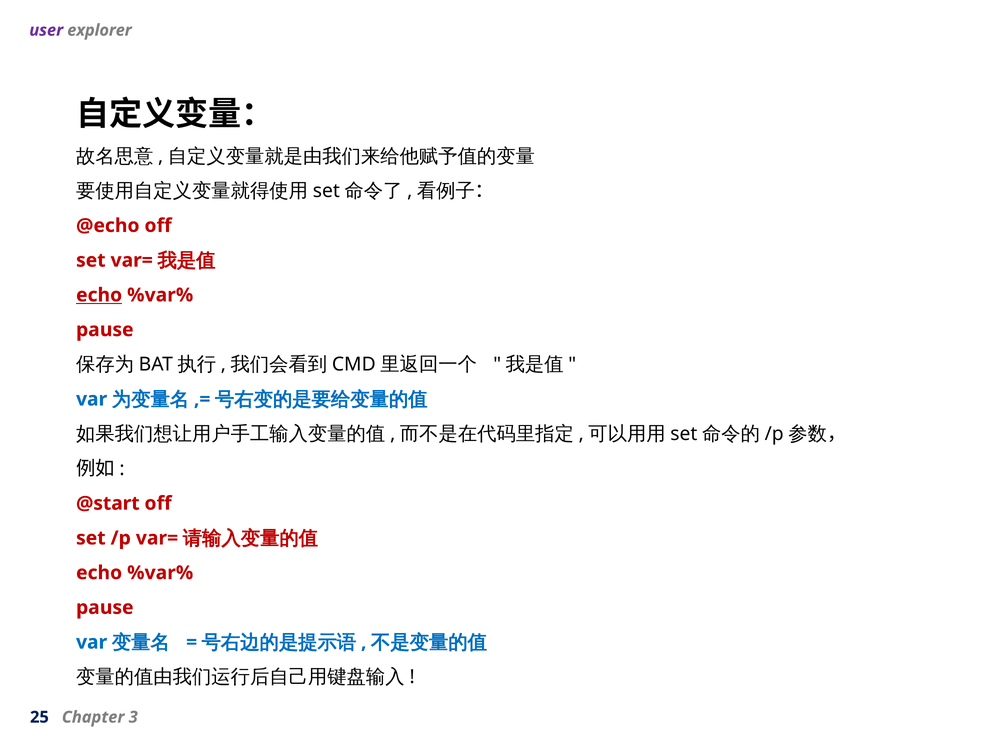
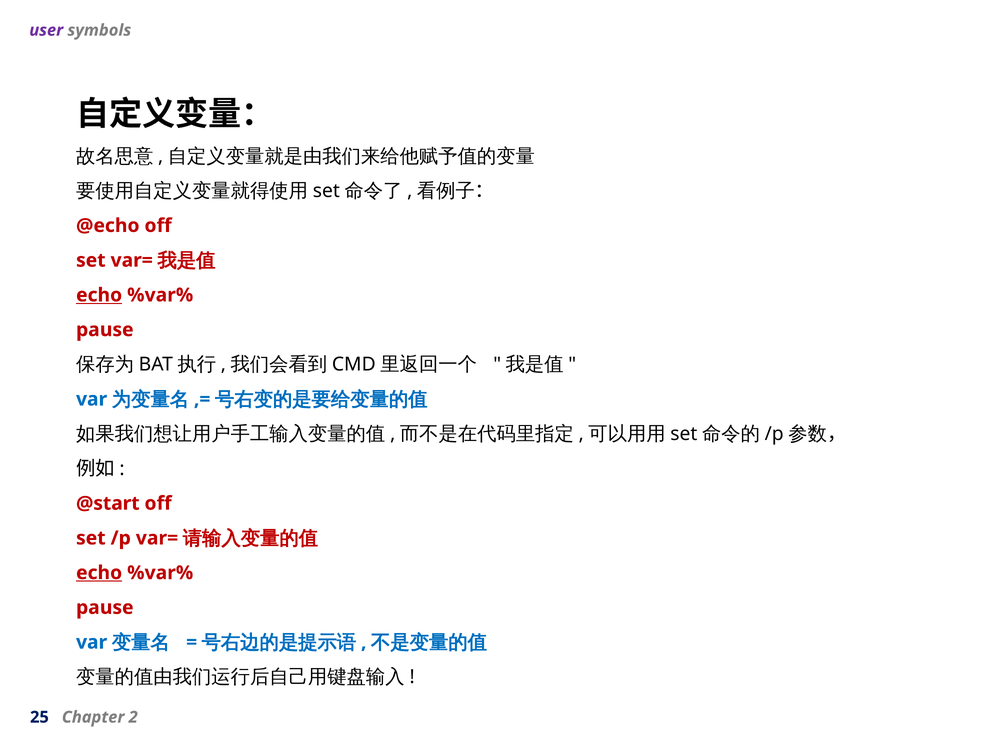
explorer: explorer -> symbols (99, 30)
echo underline: none -> present (99, 573)
3: 3 -> 2 (133, 717)
